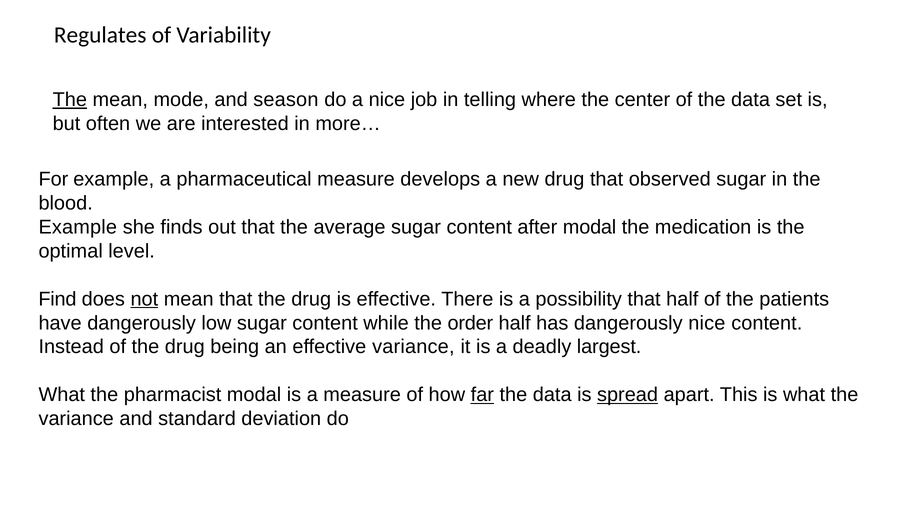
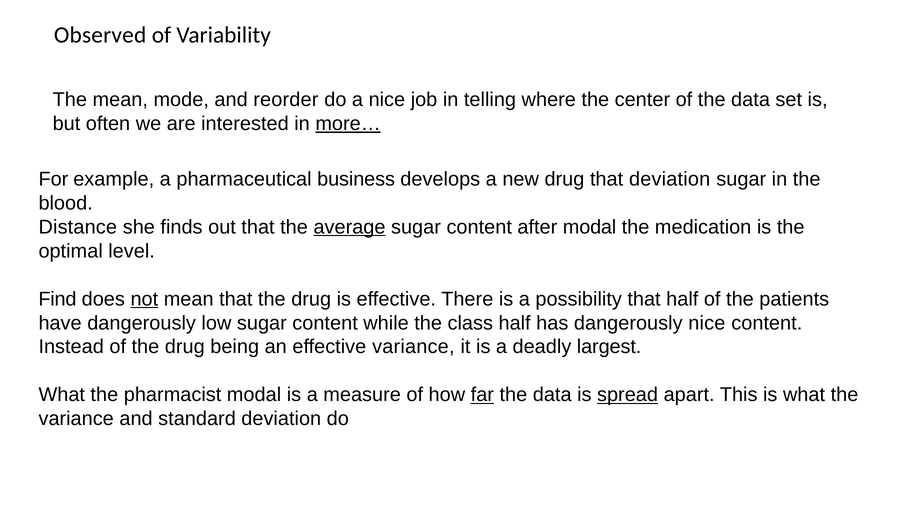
Regulates: Regulates -> Observed (100, 35)
The underline: present -> none (70, 100)
season: season -> reorder (286, 100)
more… underline: none -> present (348, 124)
pharmaceutical measure: measure -> business (356, 179)
that observed: observed -> deviation (670, 179)
Example: Example -> Distance (78, 227)
average underline: none -> present (350, 227)
order: order -> class (470, 323)
